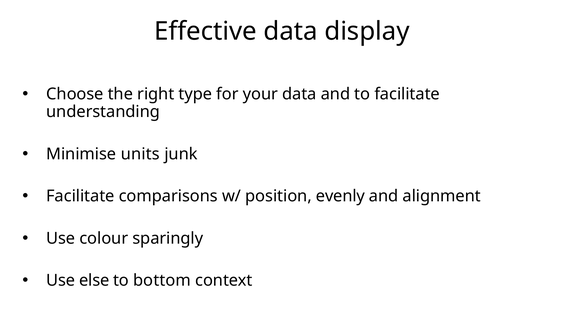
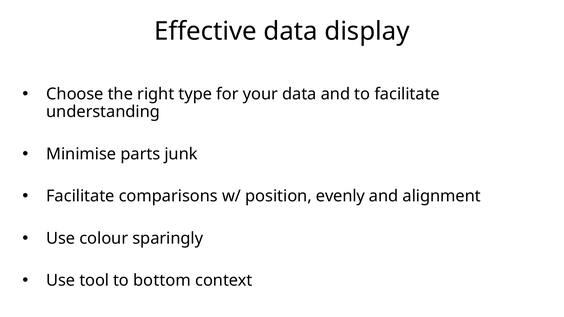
units: units -> parts (140, 154)
else: else -> tool (94, 281)
